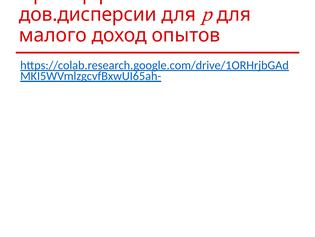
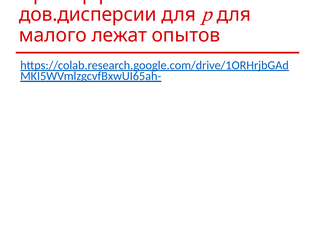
доход: доход -> лежат (119, 35)
